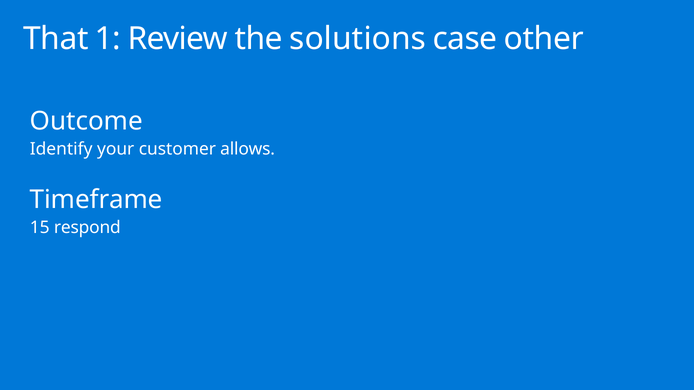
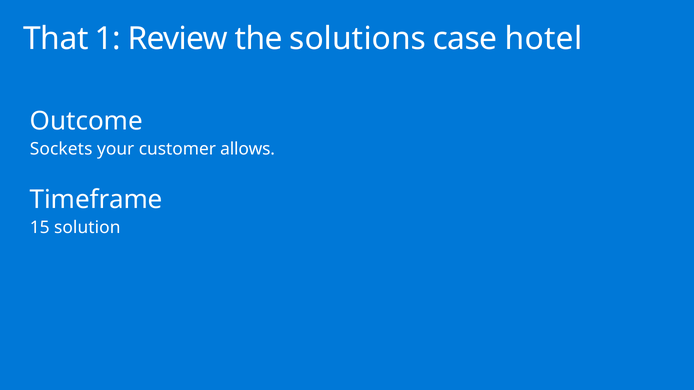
other: other -> hotel (543, 39)
Identify: Identify -> Sockets (61, 149)
respond: respond -> solution (87, 228)
